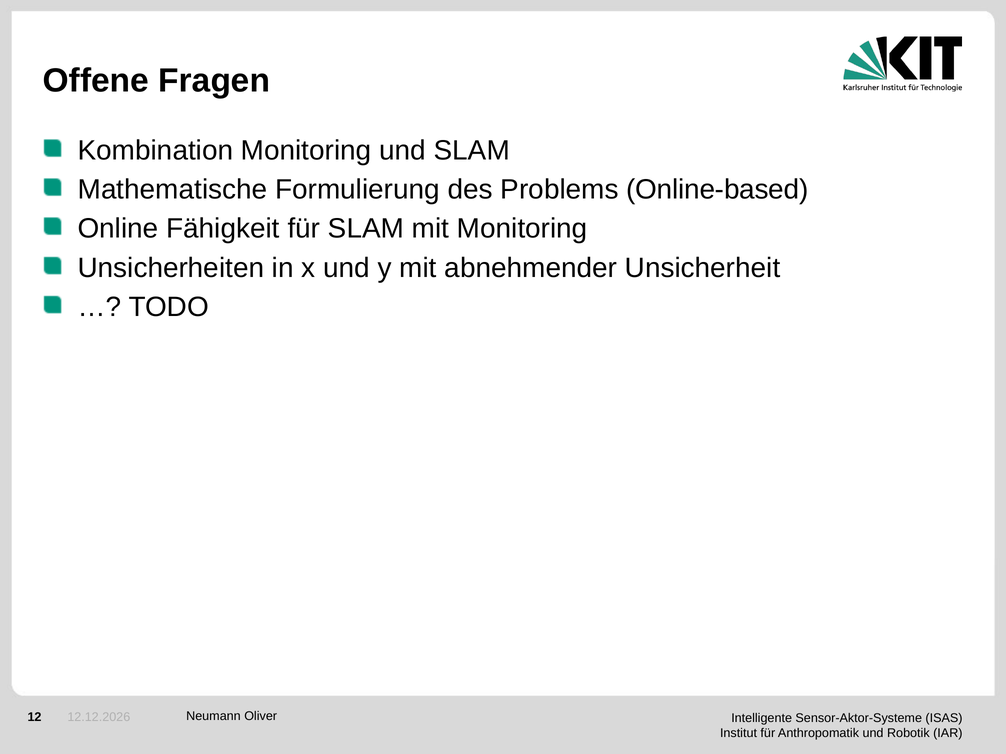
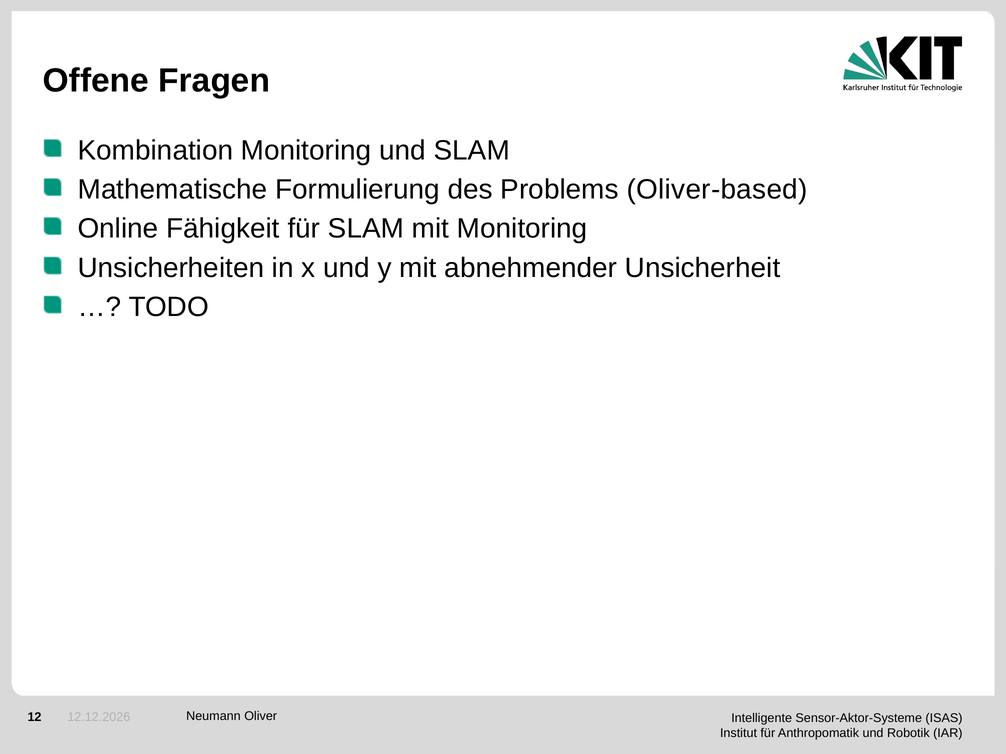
Online-based: Online-based -> Oliver-based (717, 190)
